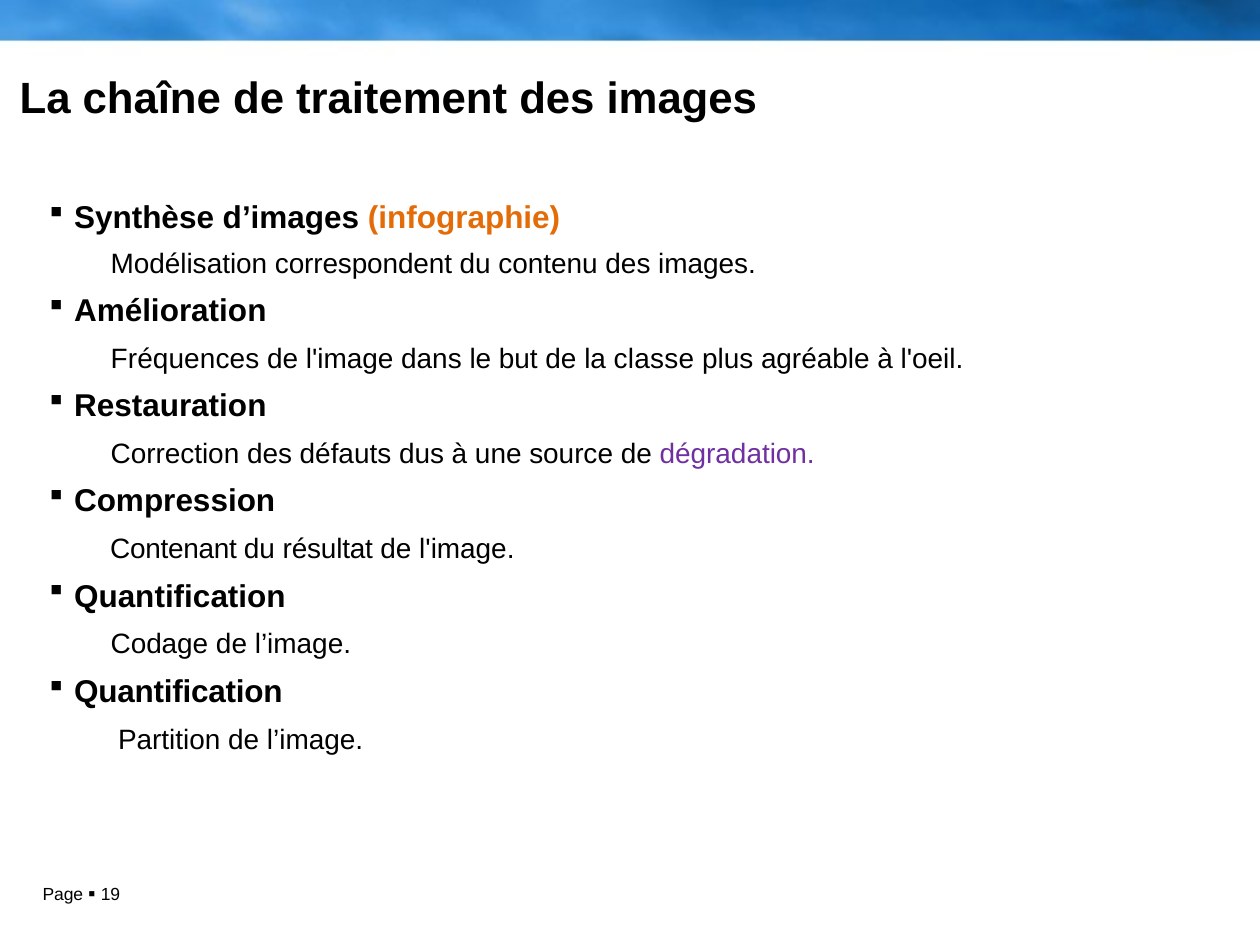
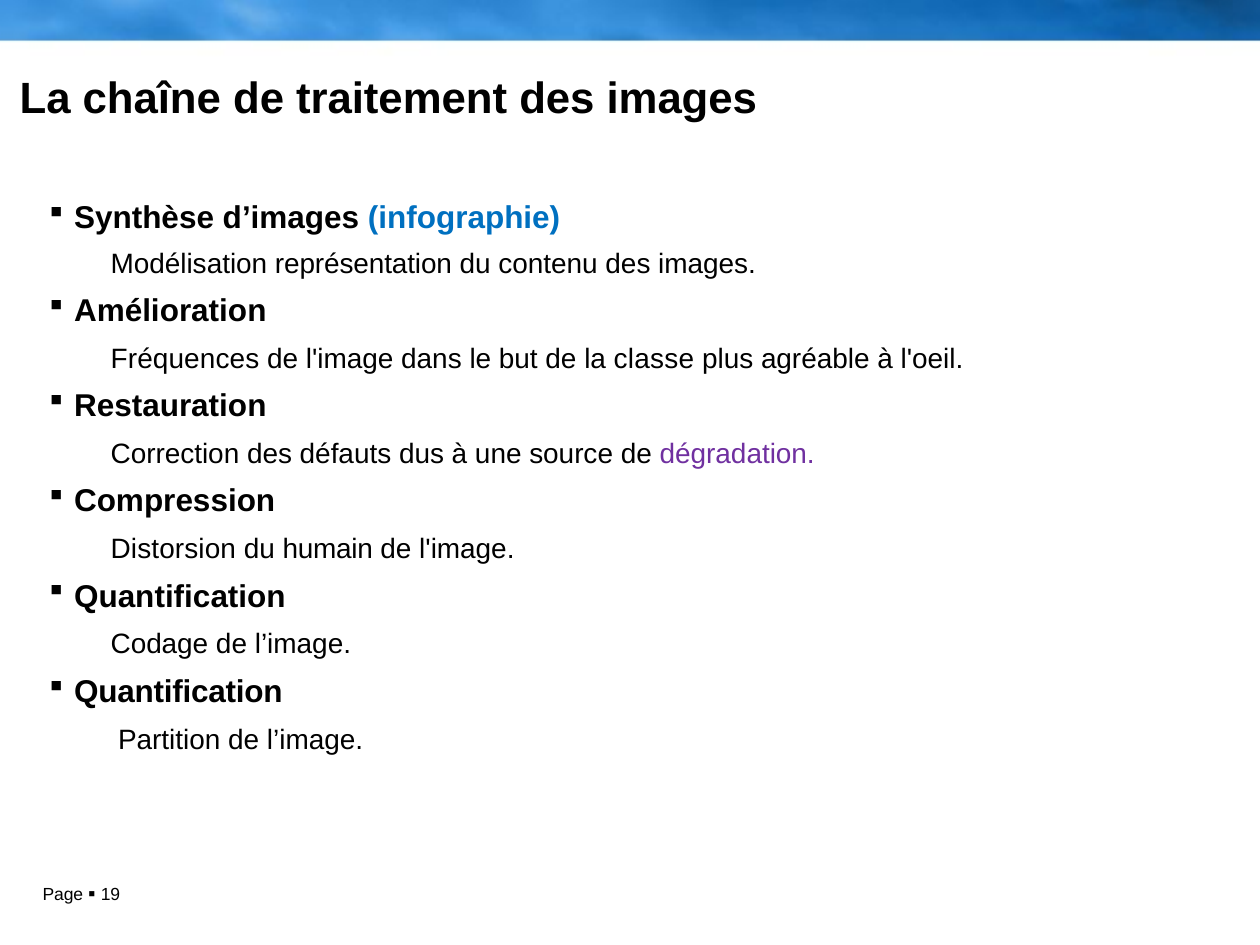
infographie colour: orange -> blue (464, 218)
correspondent: correspondent -> représentation (363, 264)
Contenant: Contenant -> Distorsion (173, 550)
résultat: résultat -> humain (328, 550)
